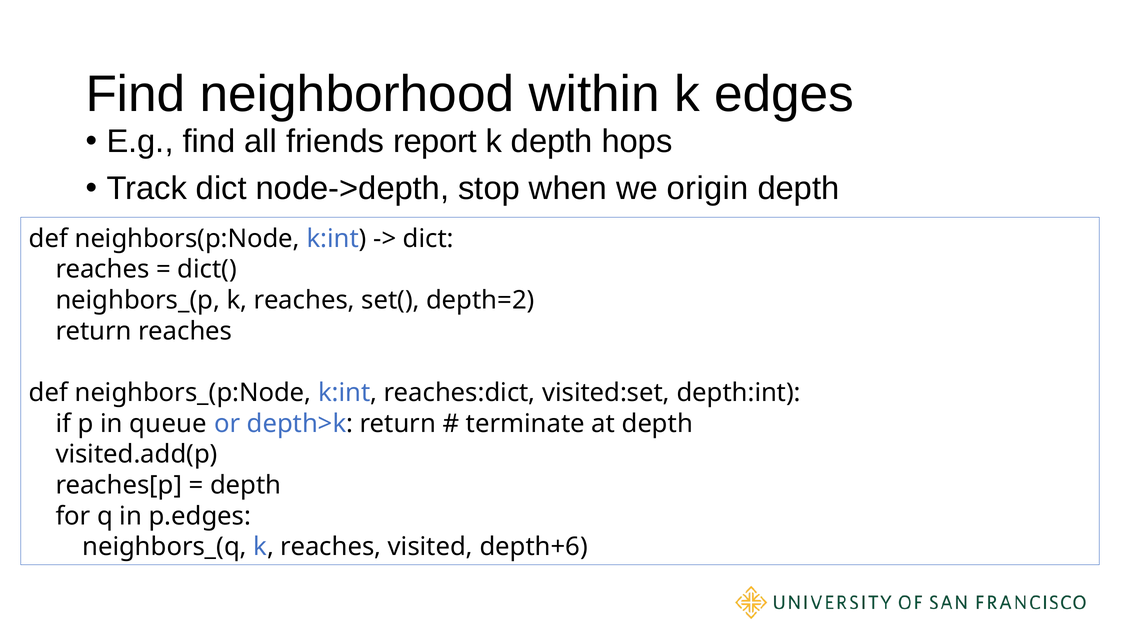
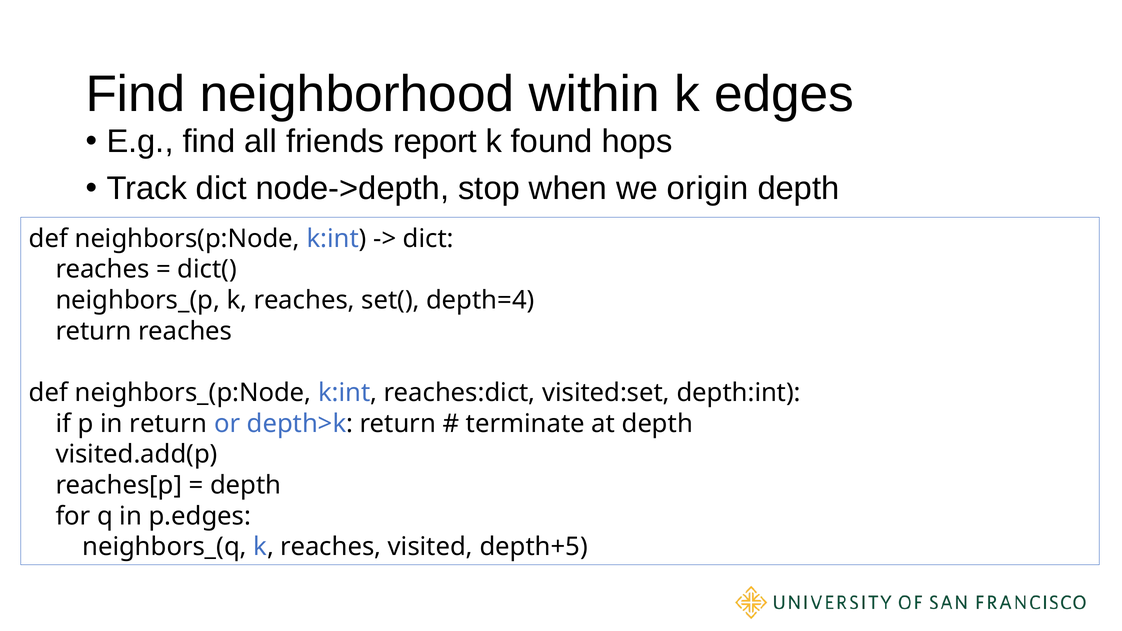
k depth: depth -> found (552, 142)
depth=2: depth=2 -> depth=4 (480, 300)
in queue: queue -> return (168, 424)
depth+6: depth+6 -> depth+5 (534, 547)
